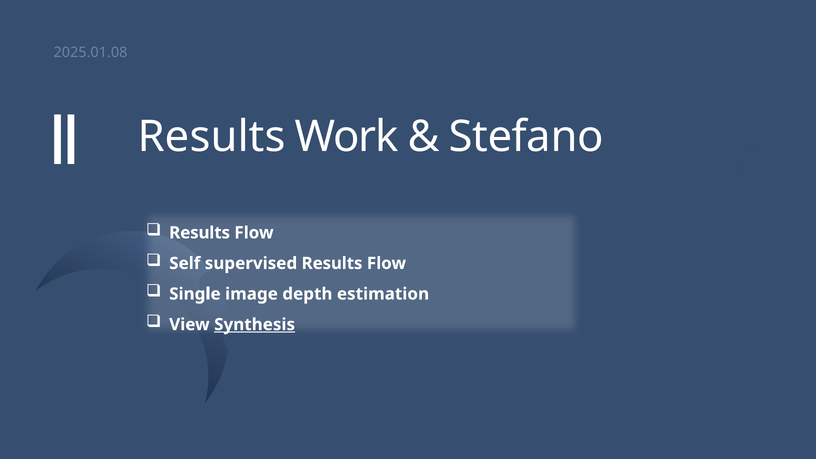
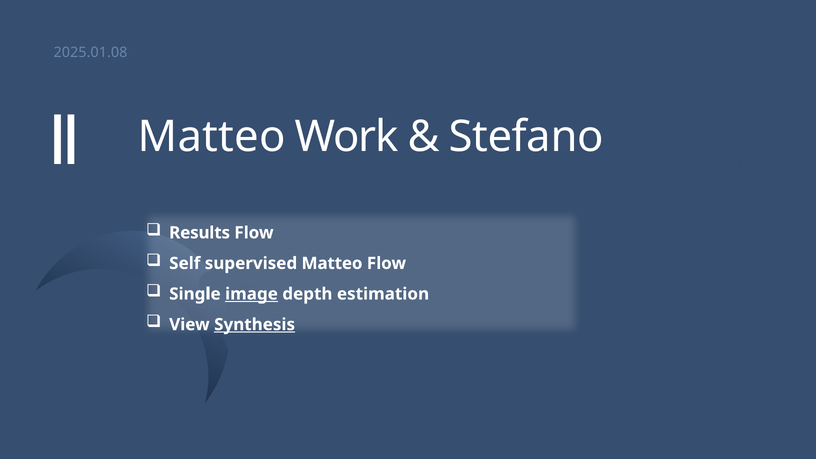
Ⅱ Results: Results -> Matteo (212, 137)
supervised Results: Results -> Matteo (332, 263)
image underline: none -> present (251, 294)
